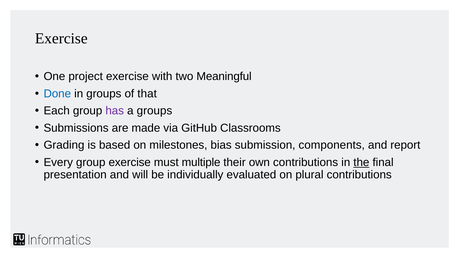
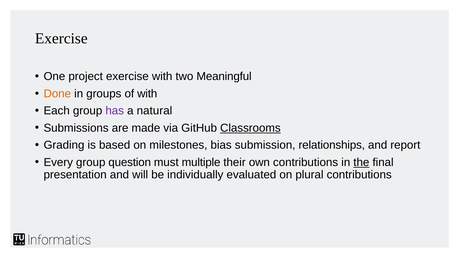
Done colour: blue -> orange (57, 94)
of that: that -> with (147, 94)
a groups: groups -> natural (154, 111)
Classrooms underline: none -> present (250, 128)
components: components -> relationships (332, 145)
group exercise: exercise -> question (130, 162)
